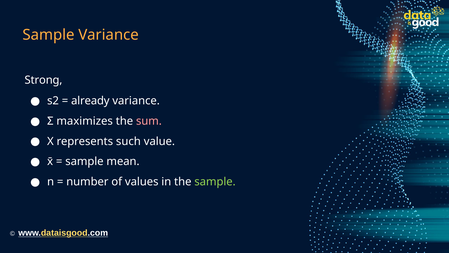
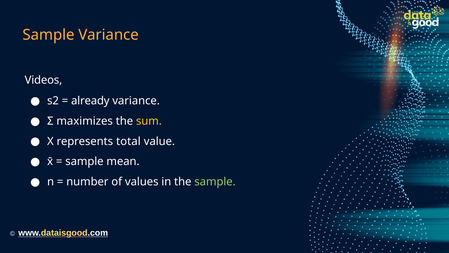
Strong: Strong -> Videos (43, 80)
sum colour: pink -> yellow (149, 121)
such: such -> total (128, 141)
